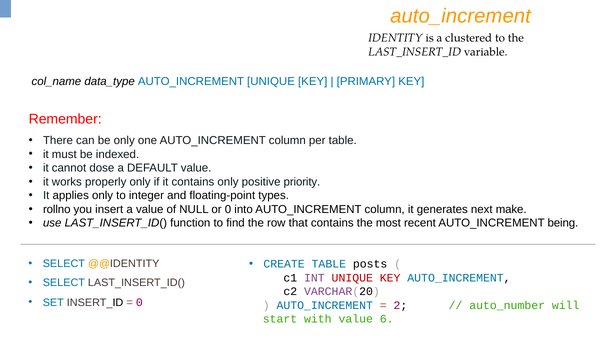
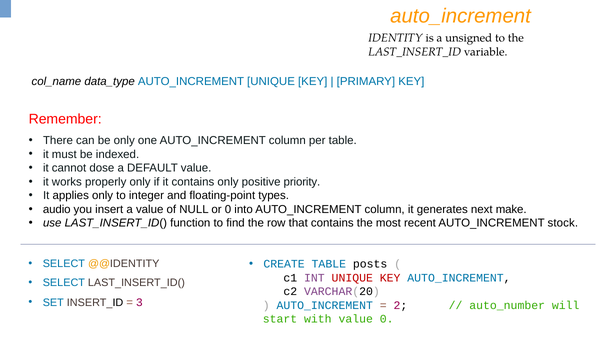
clustered: clustered -> unsigned (469, 38)
rollno: rollno -> audio (57, 210)
being: being -> stock (563, 223)
0: 0 -> 3 (139, 303)
value 6: 6 -> 0 (387, 319)
